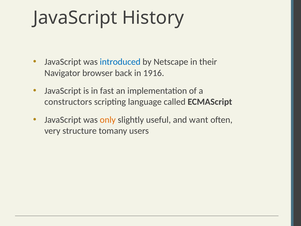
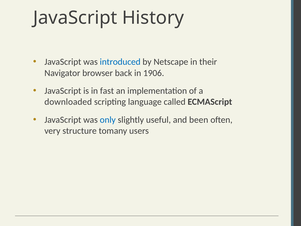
1916: 1916 -> 1906 (154, 73)
constructors: constructors -> downloaded (68, 102)
only colour: orange -> blue (108, 120)
want: want -> been (199, 120)
